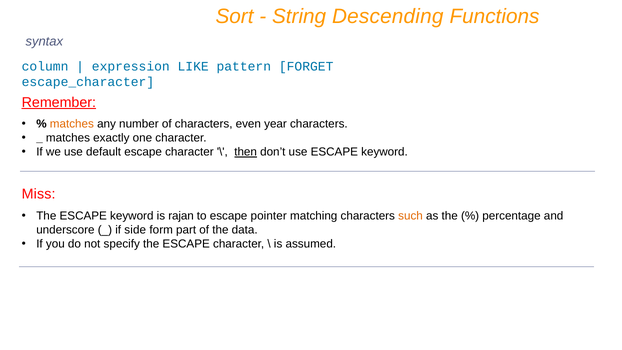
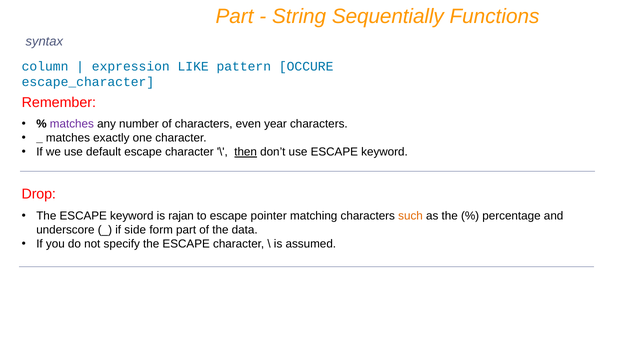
Sort: Sort -> Part (235, 16)
Descending: Descending -> Sequentially (388, 16)
FORGET: FORGET -> OCCURE (306, 66)
Remember underline: present -> none (59, 102)
matches colour: orange -> purple (72, 124)
Miss: Miss -> Drop (39, 194)
